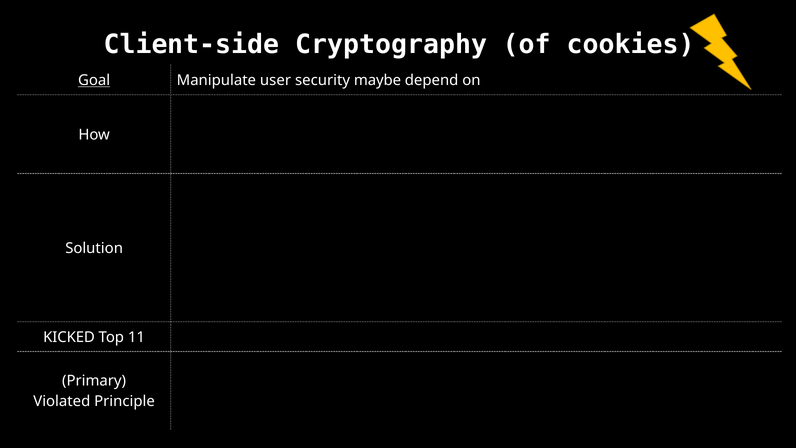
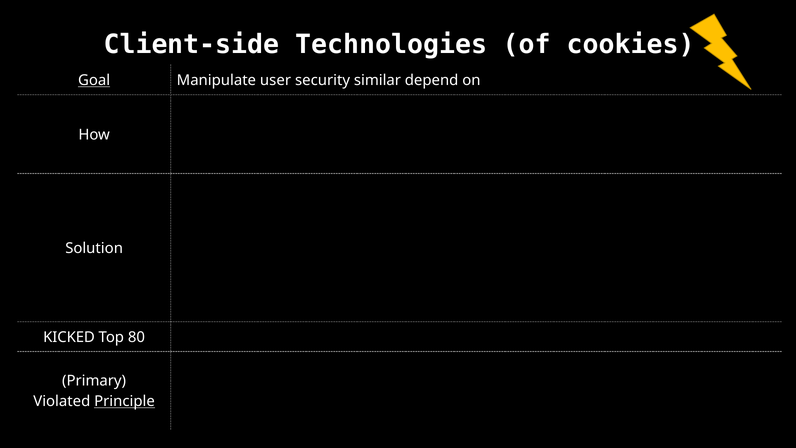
Cryptography: Cryptography -> Technologies (391, 45)
maybe: maybe -> similar (377, 80)
11: 11 -> 80 (136, 337)
Principle underline: none -> present (125, 401)
